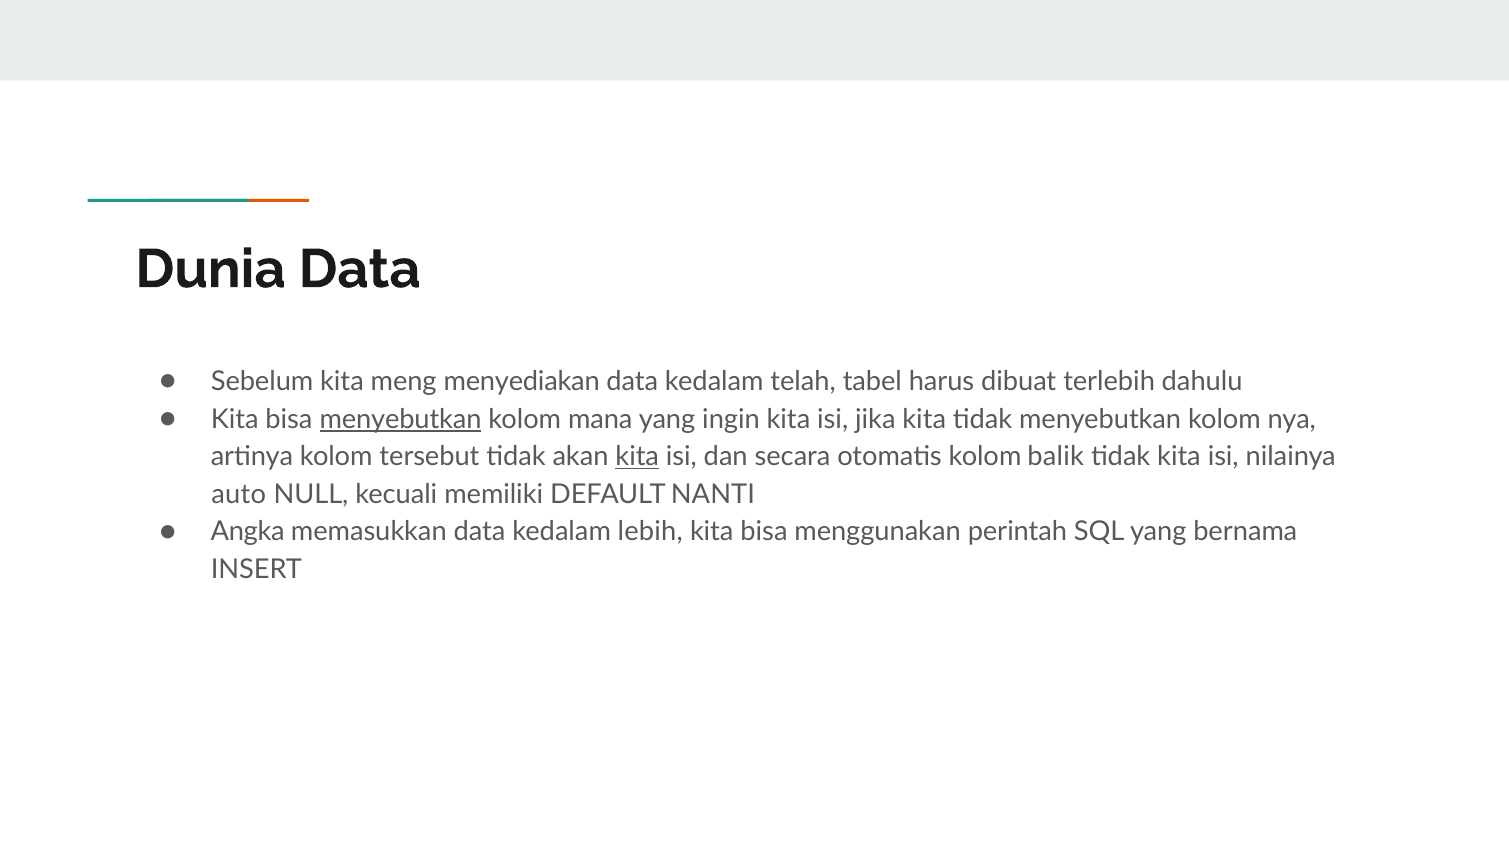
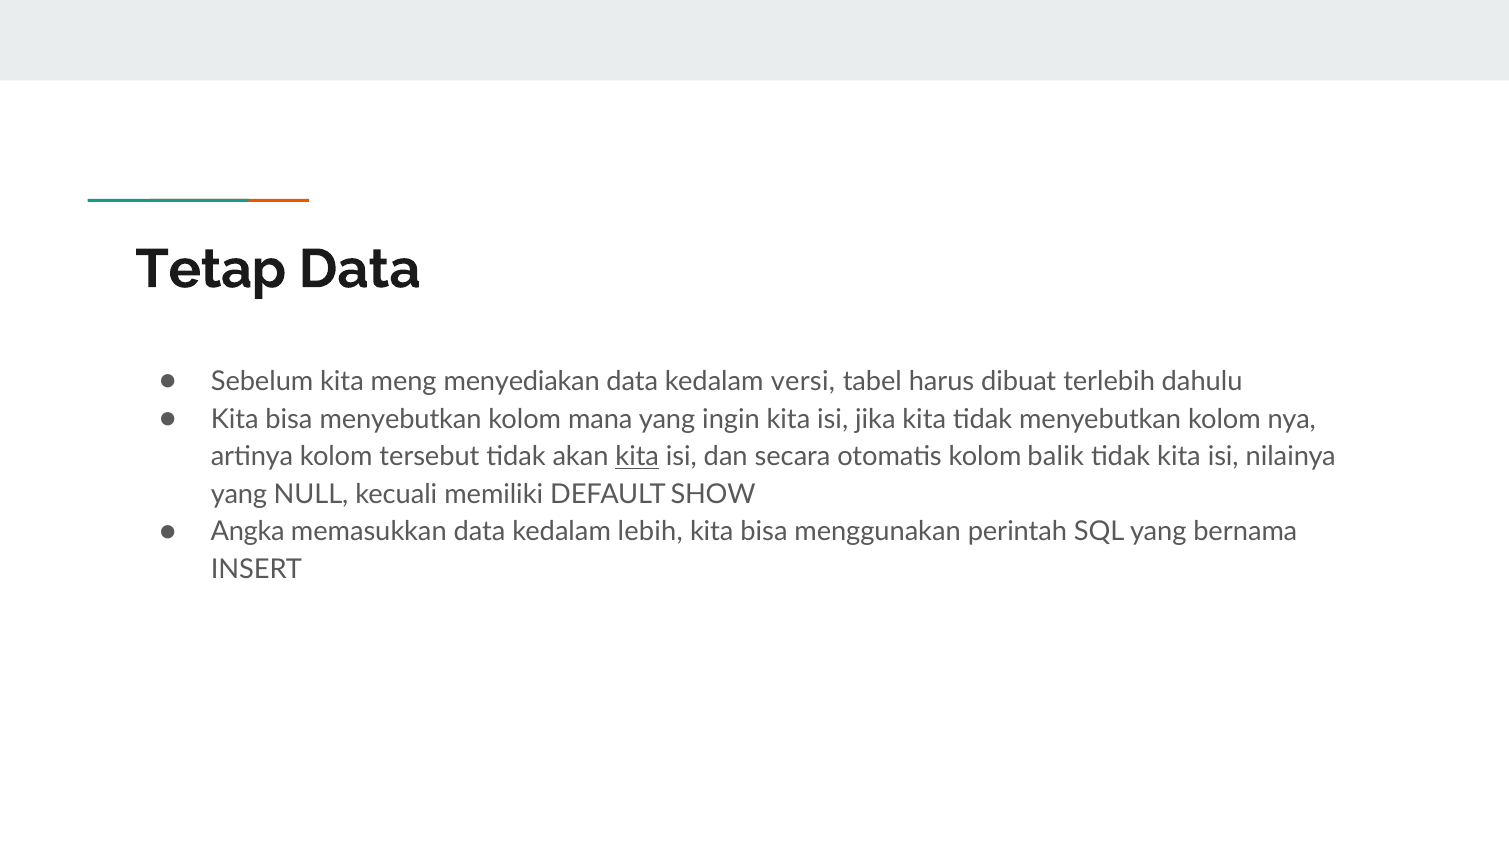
Dunia: Dunia -> Tetap (211, 269)
telah: telah -> versi (803, 381)
menyebutkan underline: present -> none (401, 419)
auto: auto -> yang (239, 494)
NANTI: NANTI -> SHOW (713, 494)
